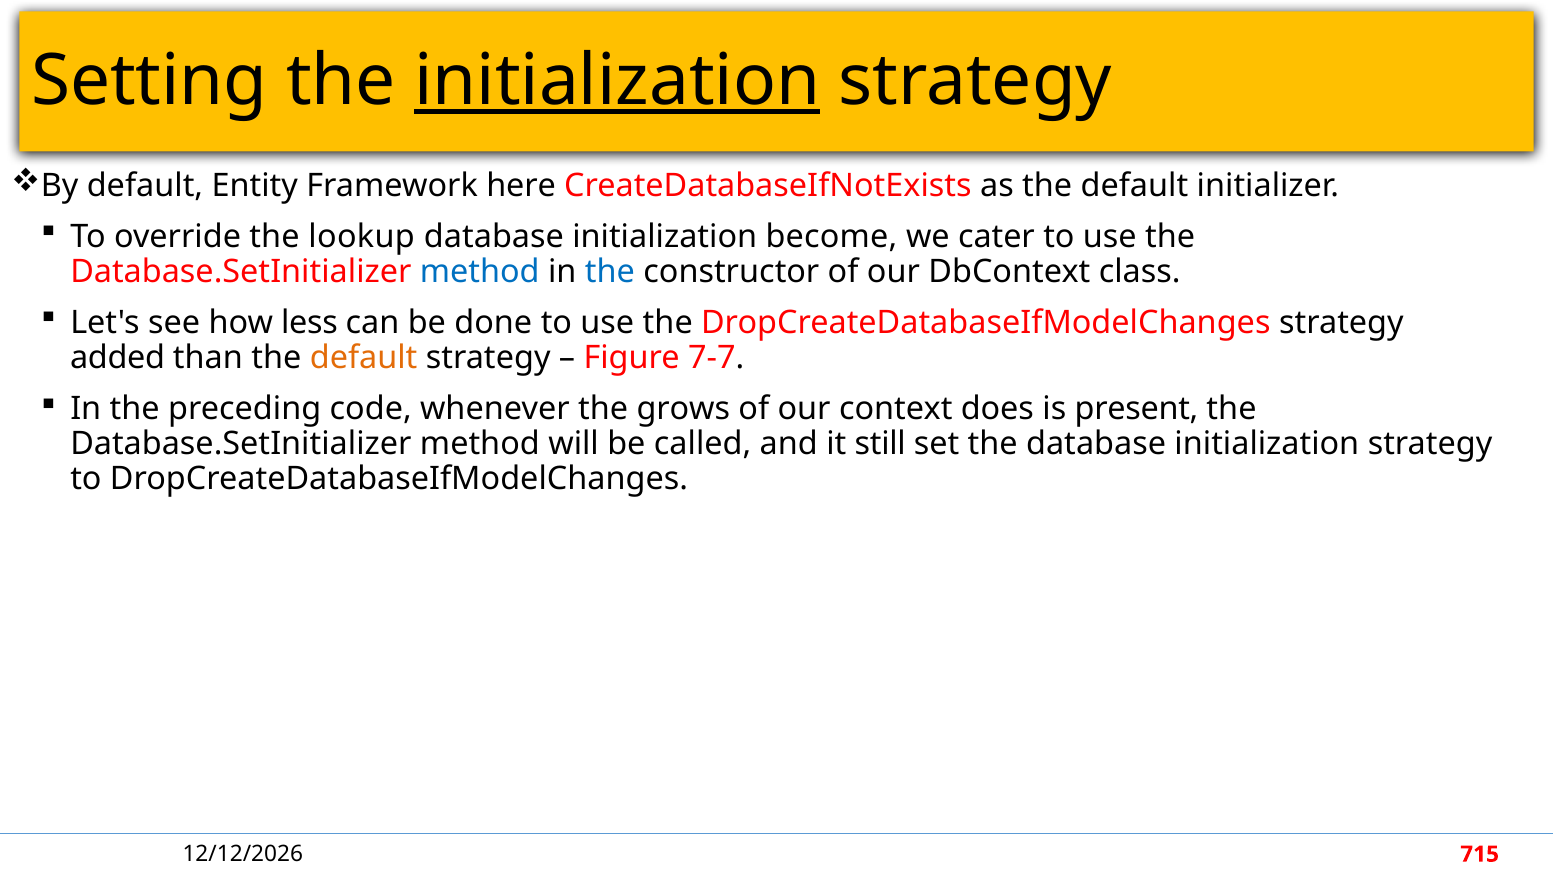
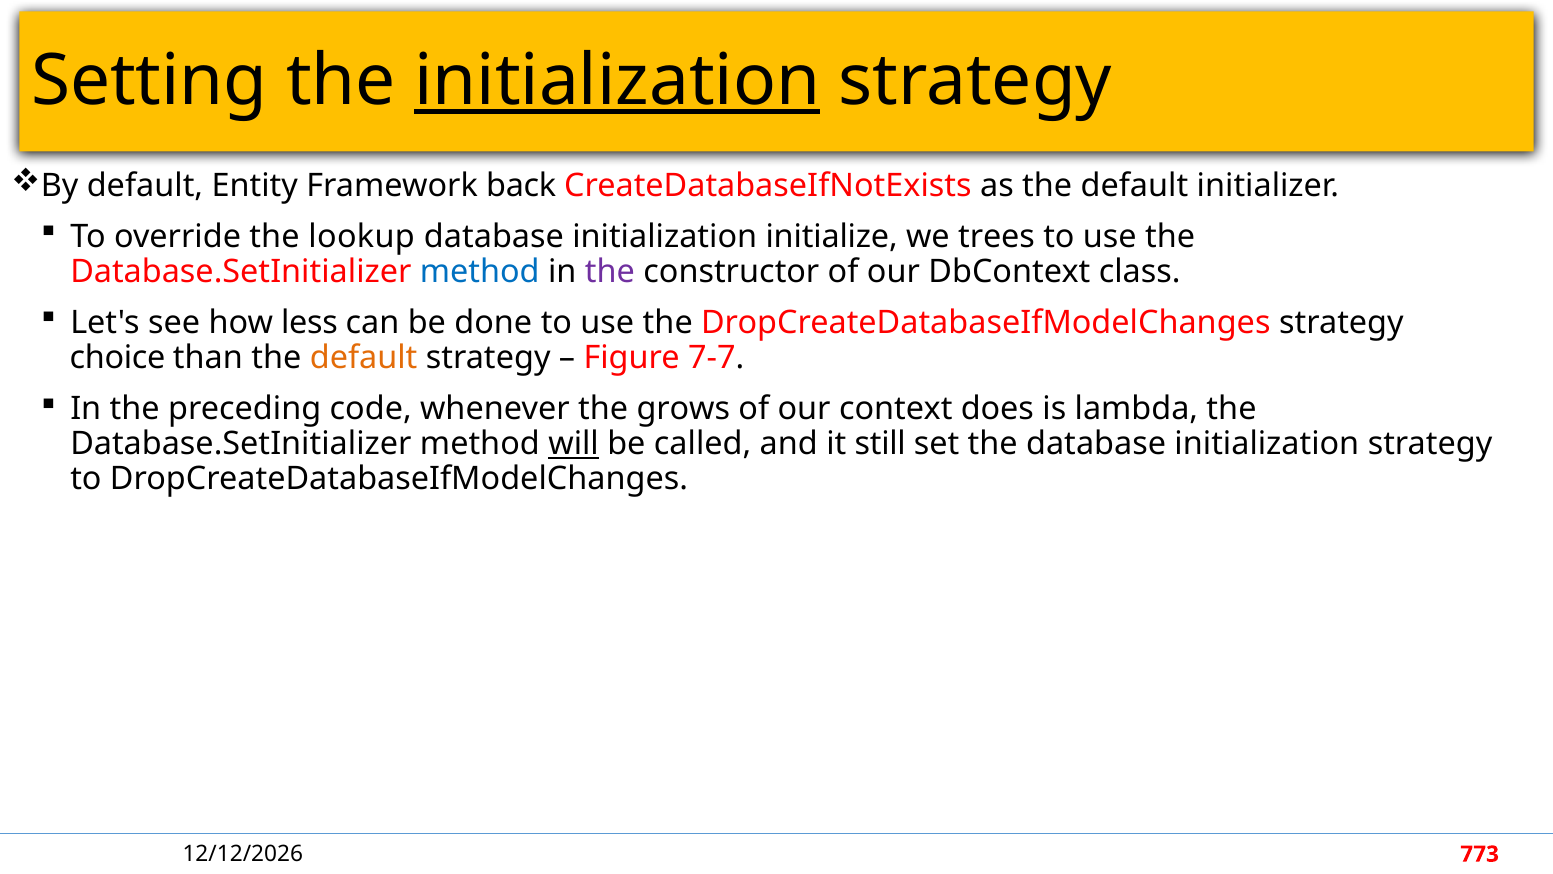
here: here -> back (521, 185)
become: become -> initialize (832, 237)
cater: cater -> trees (997, 237)
the colour: blue -> purple (610, 272)
added: added -> choice (118, 358)
present: present -> lambda (1136, 409)
will underline: none -> present (574, 444)
715: 715 -> 773 (1480, 854)
